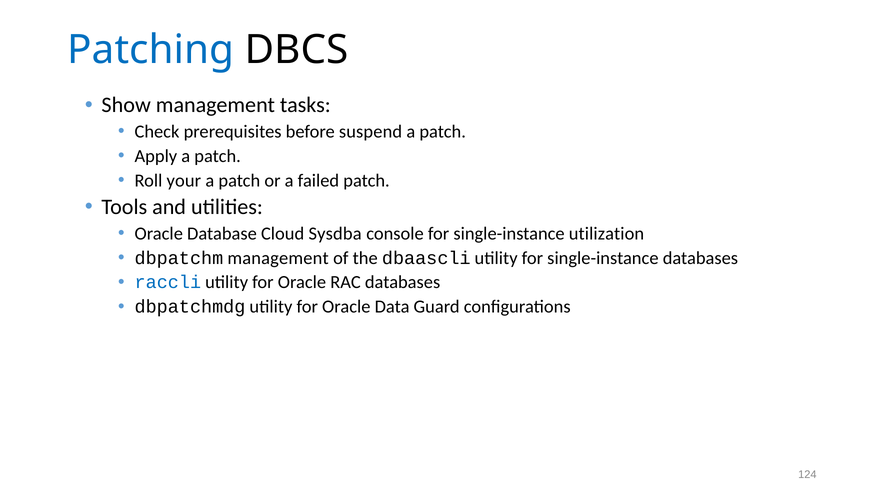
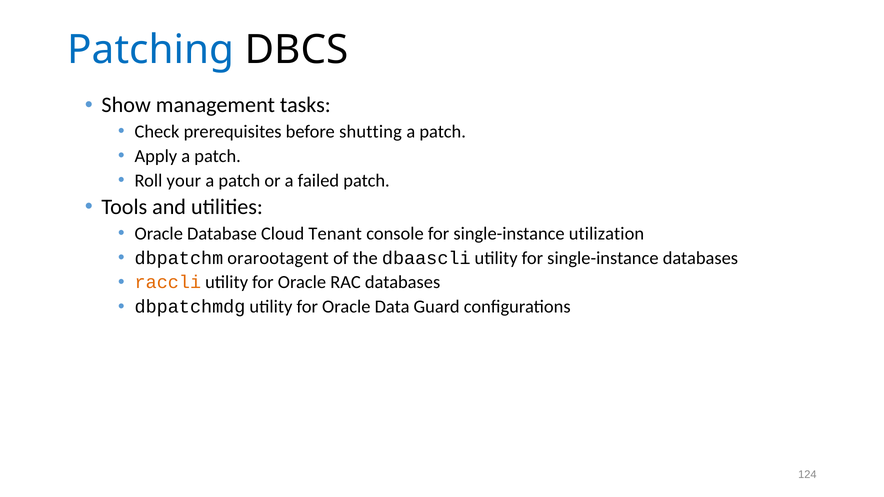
suspend: suspend -> shutting (371, 132)
Sysdba: Sysdba -> Tenant (335, 234)
dbpatchm management: management -> orarootagent (278, 258)
raccli colour: blue -> orange (168, 283)
